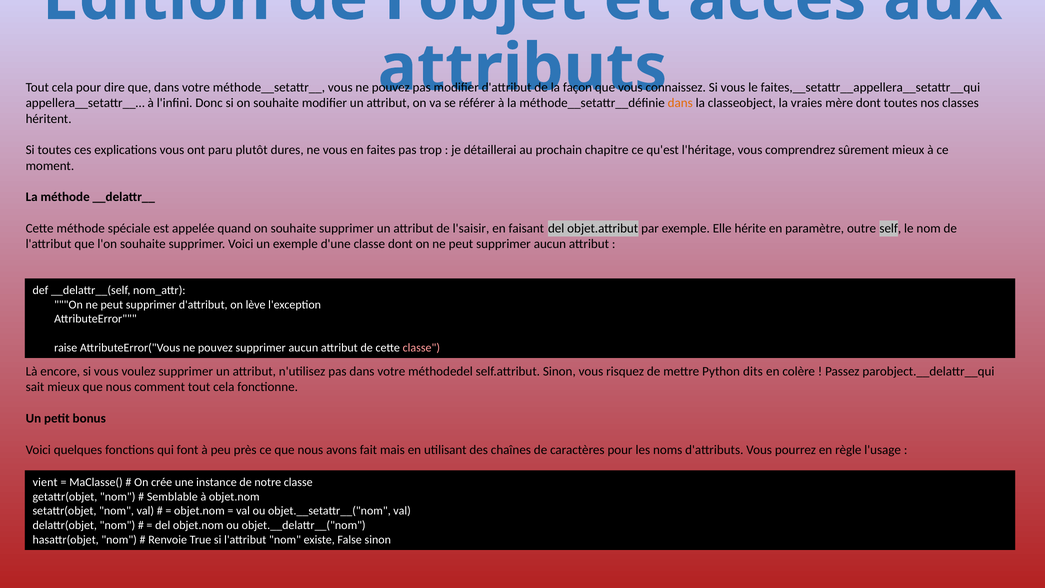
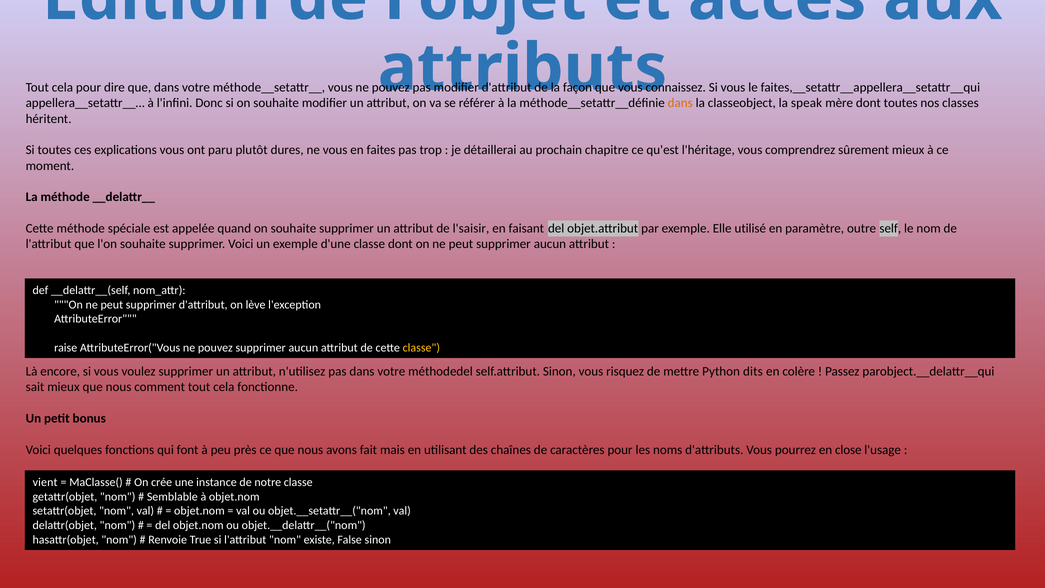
vraies: vraies -> speak (806, 103)
hérite: hérite -> utilisé (750, 228)
classe colour: pink -> yellow (421, 348)
règle: règle -> close (848, 450)
